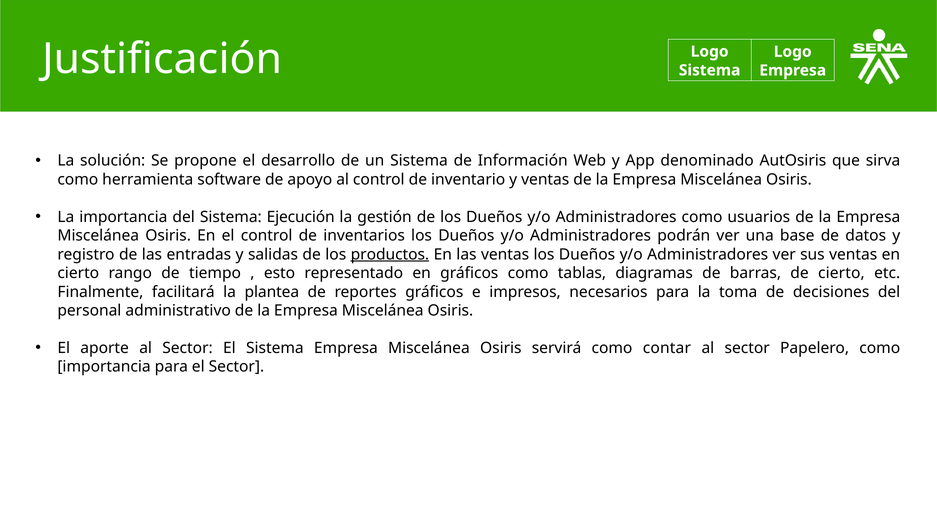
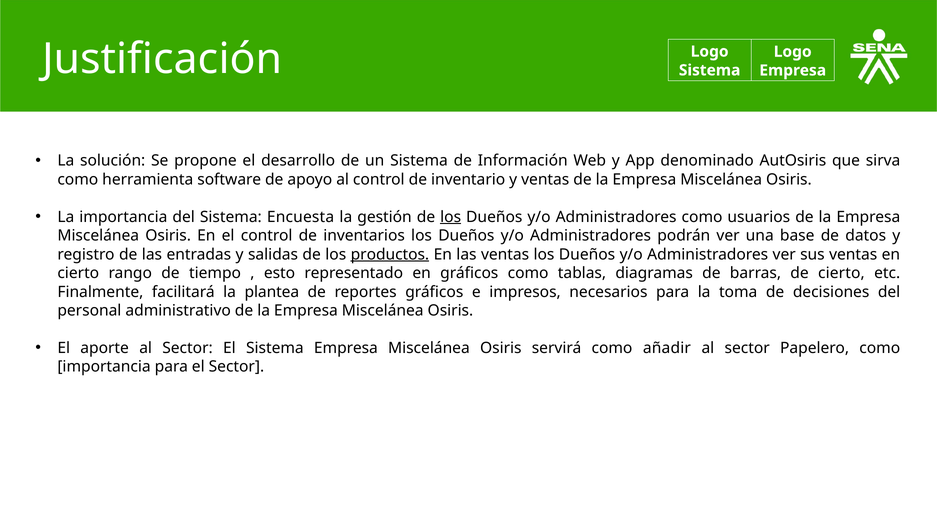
Ejecución: Ejecución -> Encuesta (301, 217)
los underline: none -> present (451, 217)
contar: contar -> añadir (667, 348)
